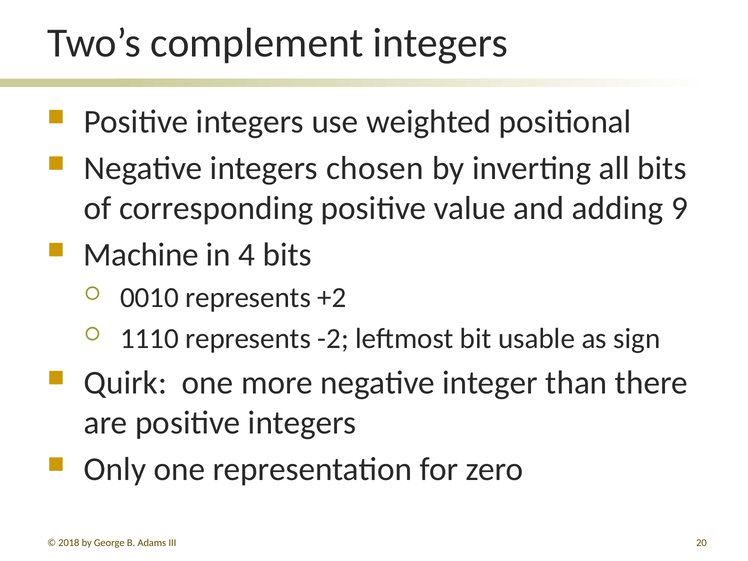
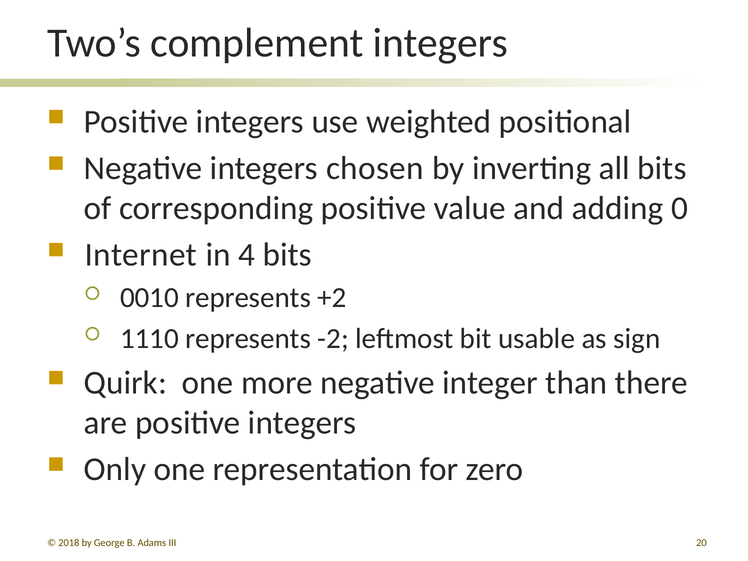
9: 9 -> 0 (679, 208)
Machine: Machine -> Internet (141, 255)
